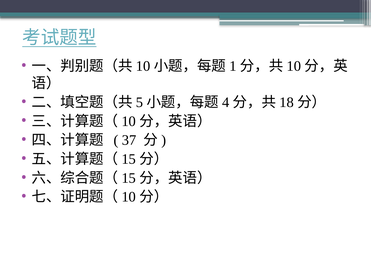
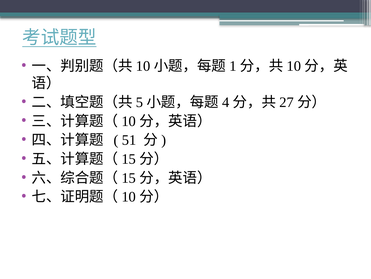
18: 18 -> 27 (287, 102)
37: 37 -> 51 (129, 140)
